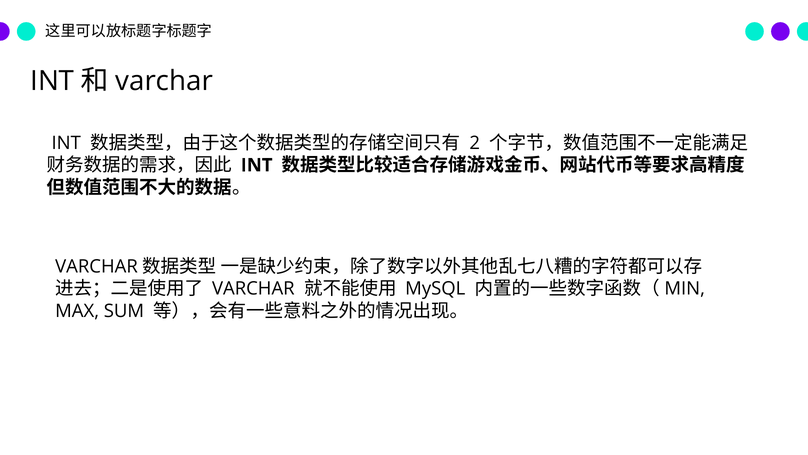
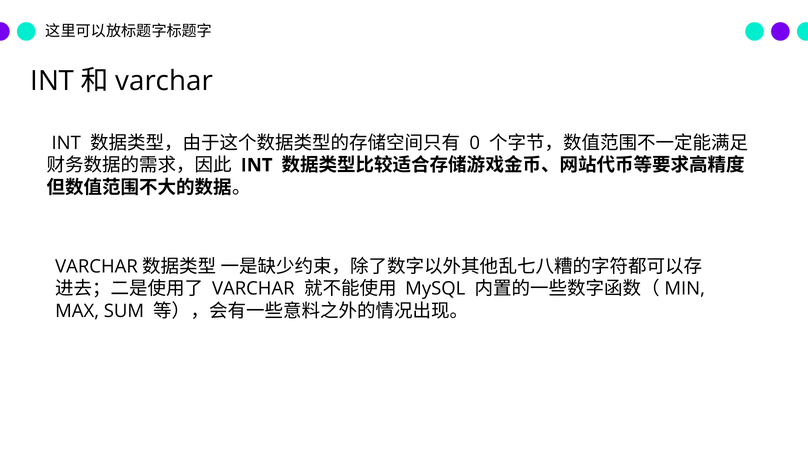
2: 2 -> 0 (475, 143)
